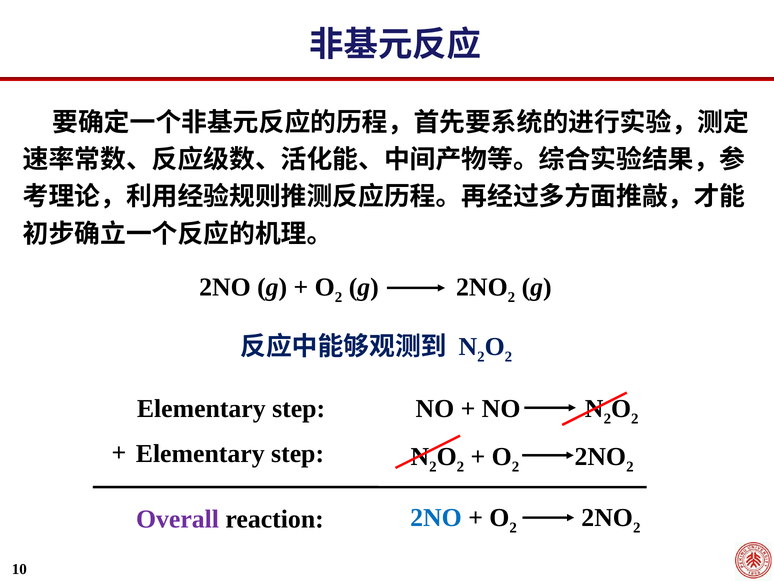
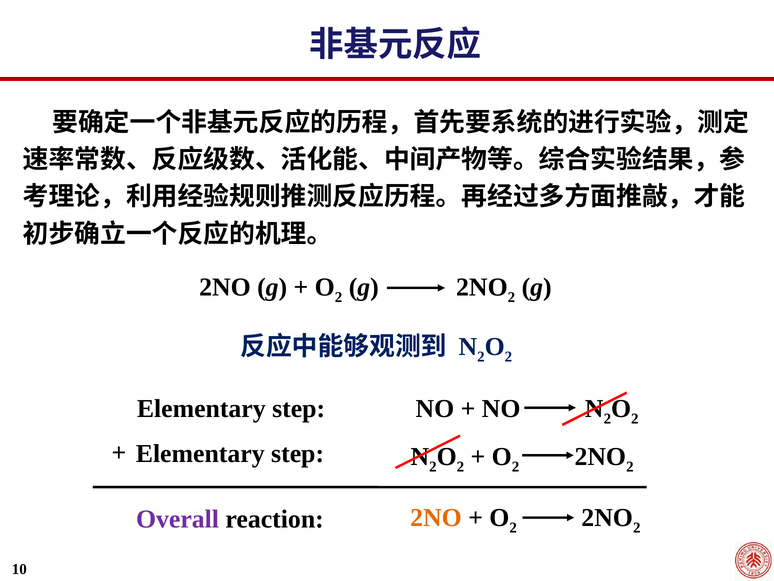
2NO colour: blue -> orange (436, 517)
